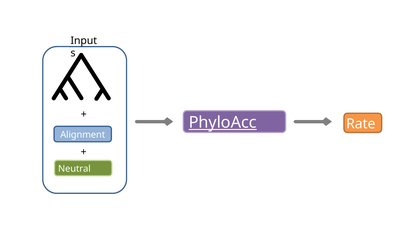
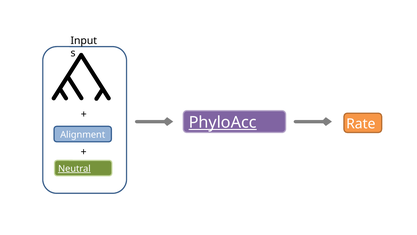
Neutral underline: none -> present (74, 168)
